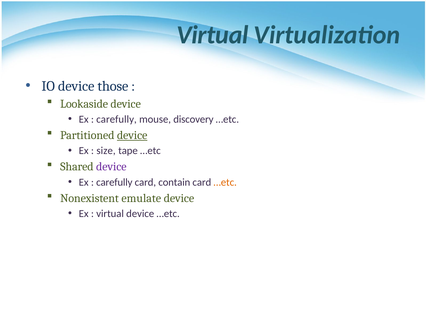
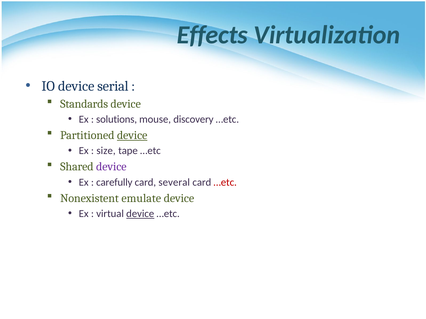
Virtual: Virtual -> Effects (212, 35)
those: those -> serial (113, 86)
Lookaside: Lookaside -> Standards (84, 104)
carefully: carefully -> solutions (117, 120)
contain: contain -> several (174, 183)
…etc colour: orange -> red (225, 183)
device underline: none -> present (140, 214)
